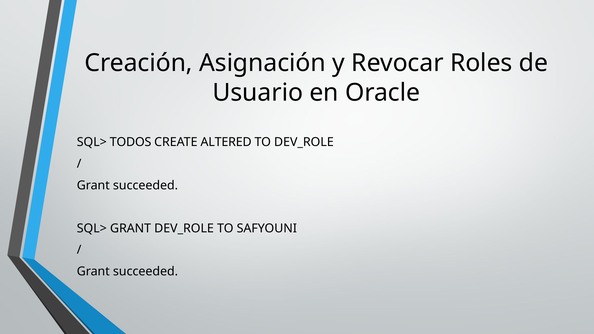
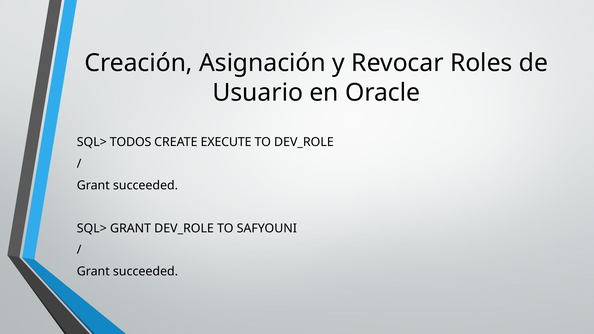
ALTERED: ALTERED -> EXECUTE (226, 142)
